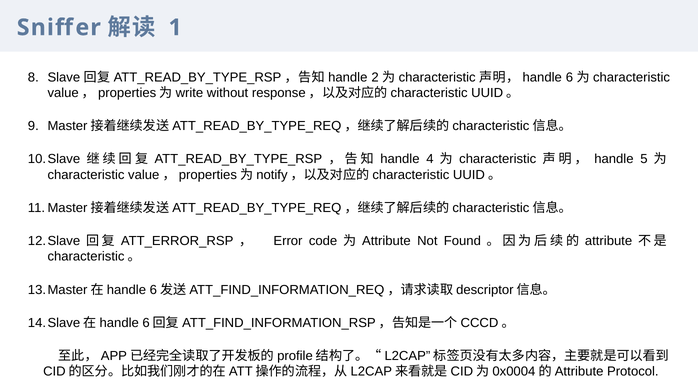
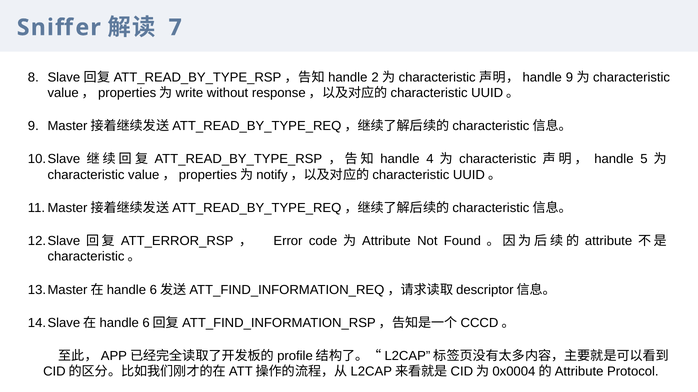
1: 1 -> 7 (175, 28)
6: 6 -> 9 (569, 77)
